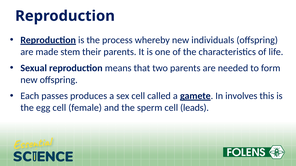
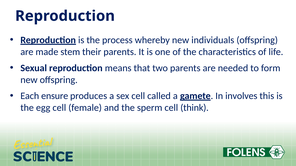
passes: passes -> ensure (55, 96)
leads: leads -> think (195, 108)
